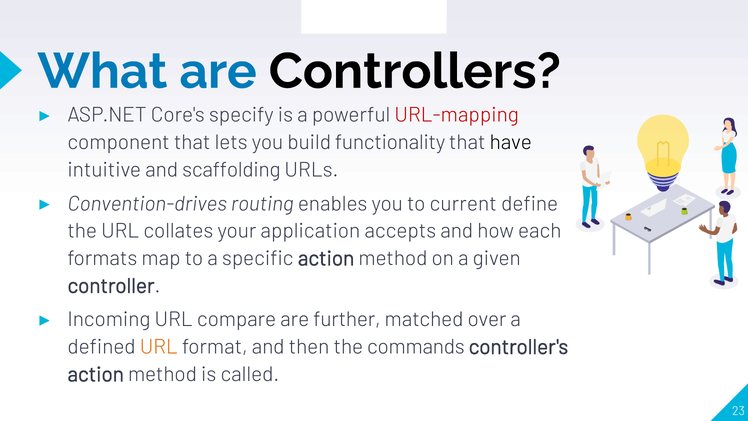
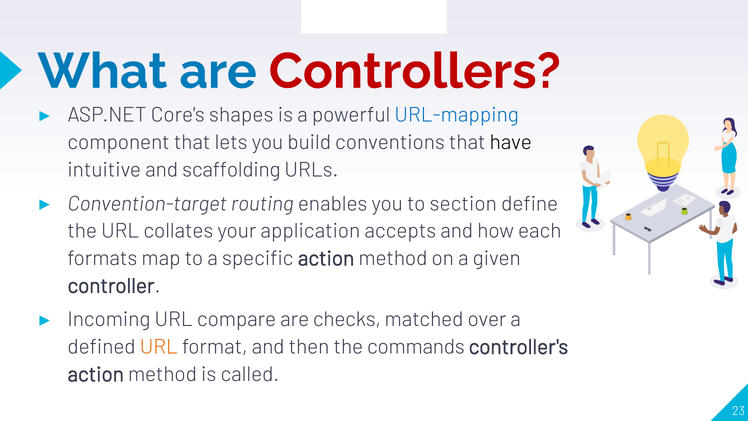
Controllers colour: black -> red (415, 71)
specify: specify -> shapes (241, 115)
URL-mapping colour: red -> blue (457, 115)
functionality: functionality -> conventions (390, 142)
Convention-drives: Convention-drives -> Convention-target (147, 204)
to current: current -> section (463, 204)
further: further -> checks (347, 319)
